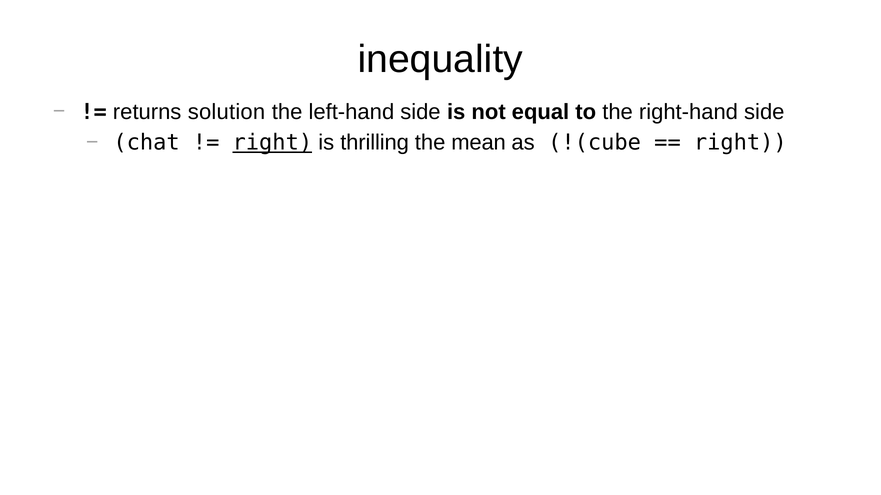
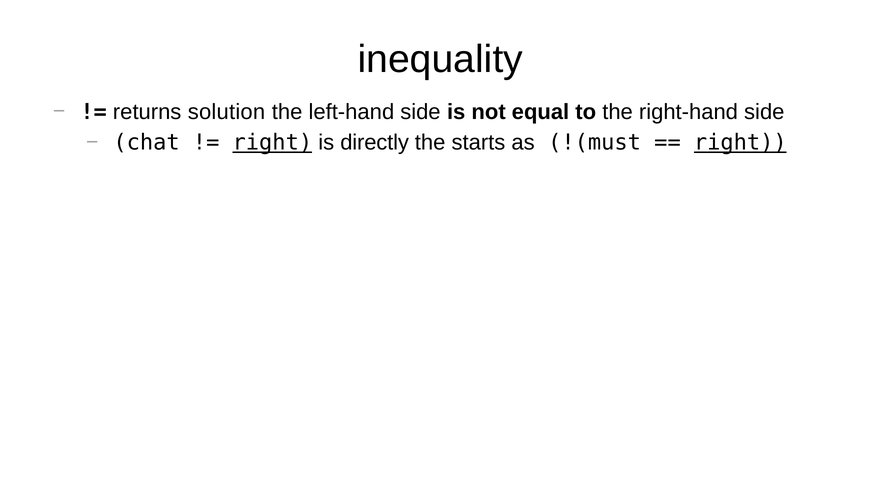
thrilling: thrilling -> directly (375, 143)
mean: mean -> starts (478, 143)
!(cube: !(cube -> !(must (595, 143)
right underline: none -> present (740, 143)
